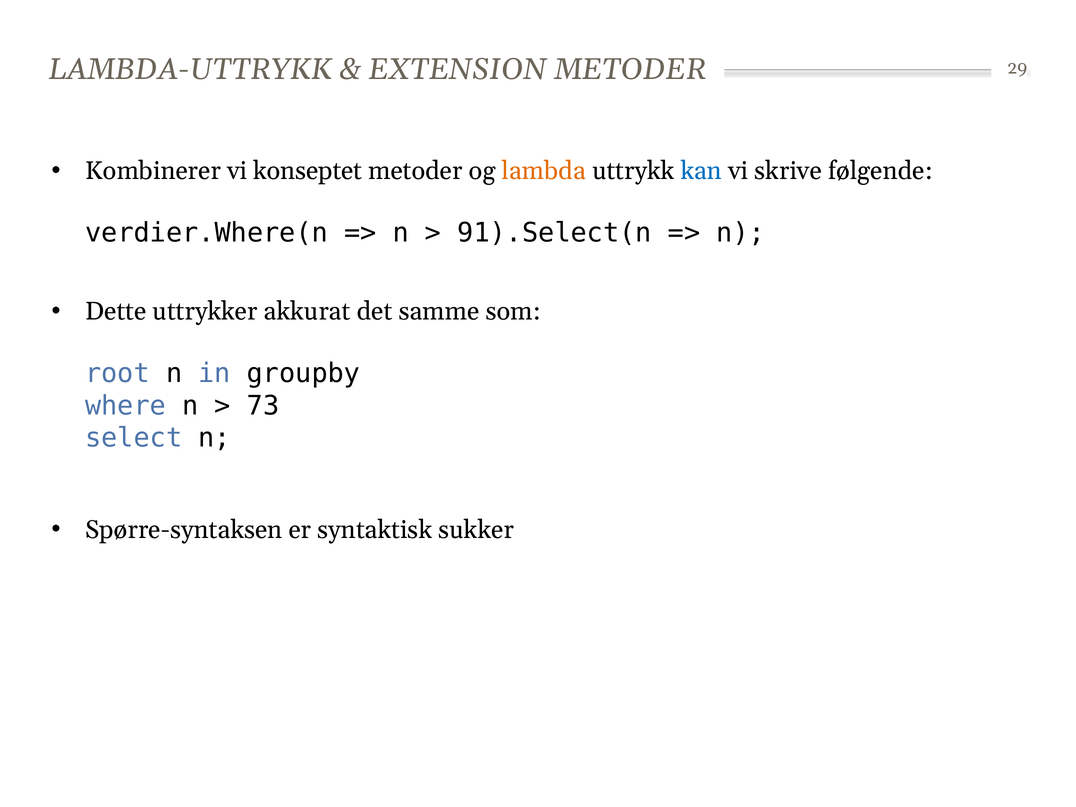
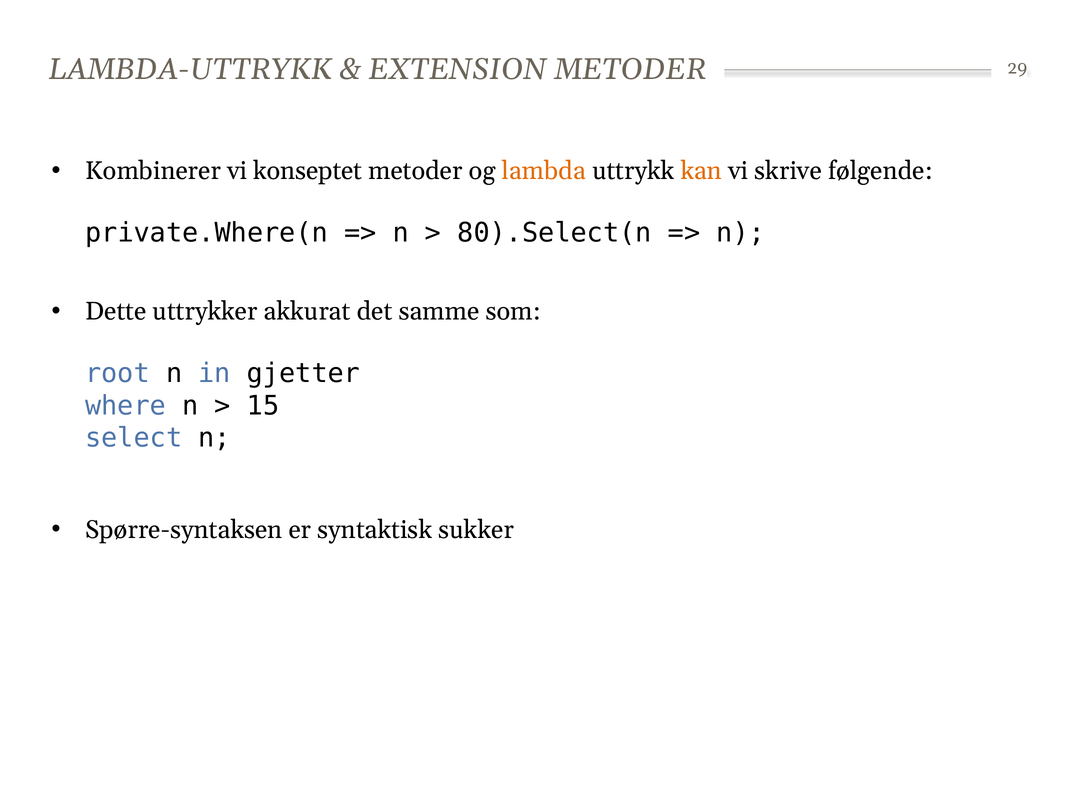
kan colour: blue -> orange (701, 171)
verdier.Where(n: verdier.Where(n -> private.Where(n (207, 233)
91).Select(n: 91).Select(n -> 80).Select(n (555, 233)
groupby: groupby -> gjetter (303, 373)
73: 73 -> 15 (263, 406)
